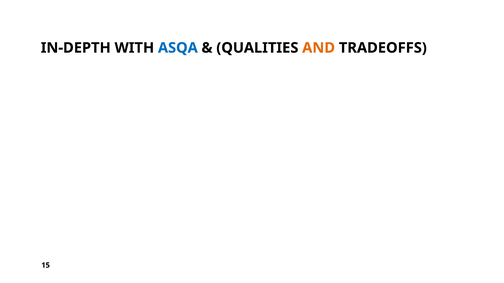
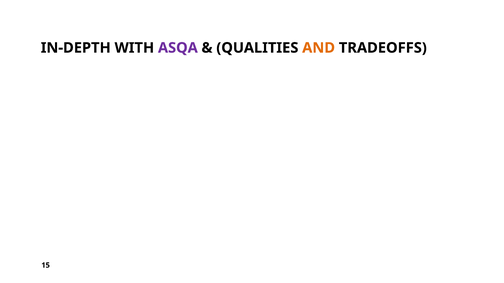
ASQA colour: blue -> purple (178, 48)
